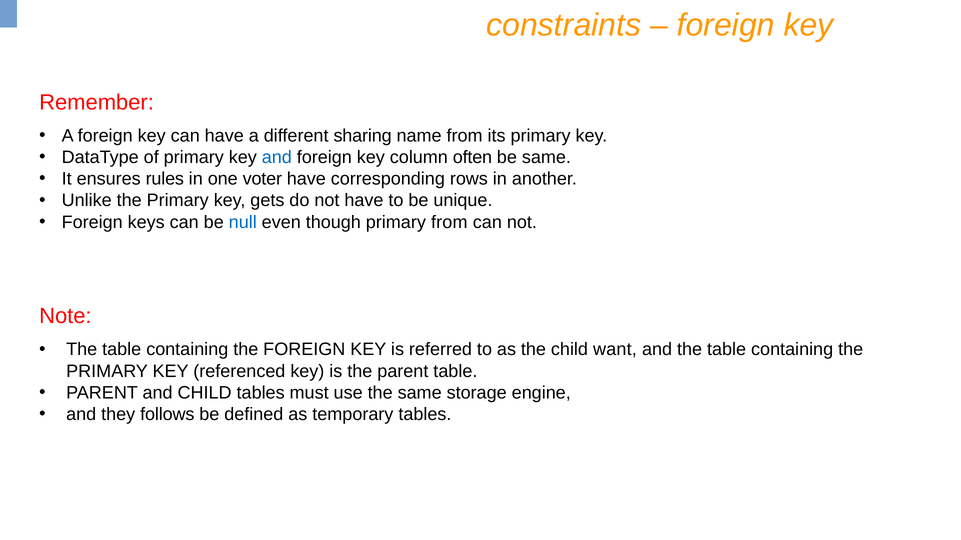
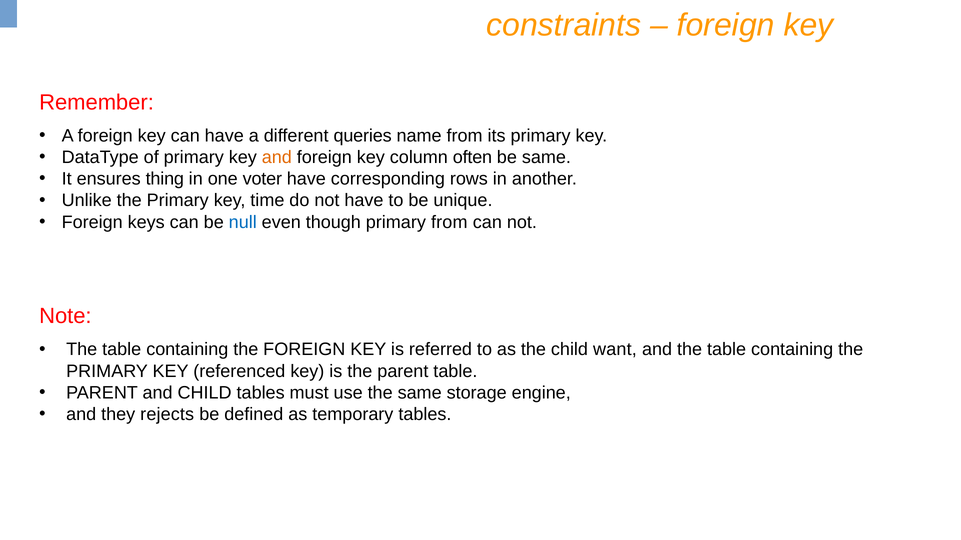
sharing: sharing -> queries (363, 136)
and colour: blue -> orange (277, 157)
rules: rules -> thing (165, 179)
gets: gets -> time (267, 201)
follows: follows -> rejects (167, 415)
